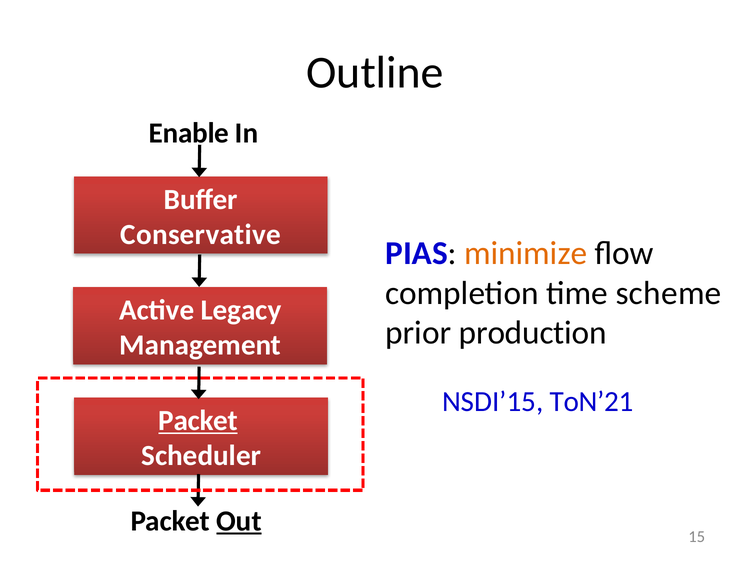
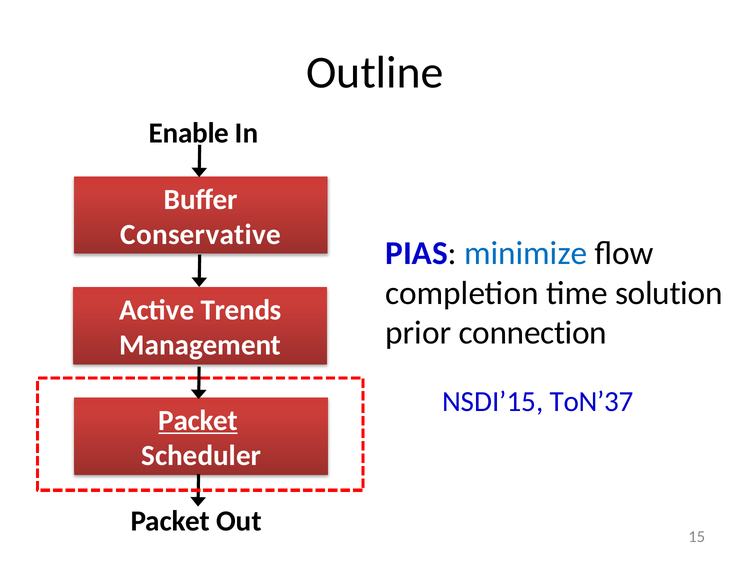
minimize colour: orange -> blue (526, 253)
scheme: scheme -> solution (669, 293)
Legacy: Legacy -> Trends (241, 310)
production: production -> connection (533, 333)
ToN’21: ToN’21 -> ToN’37 (591, 402)
Out underline: present -> none (239, 521)
